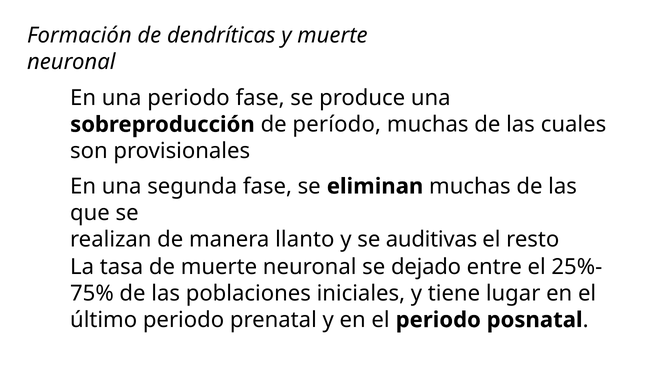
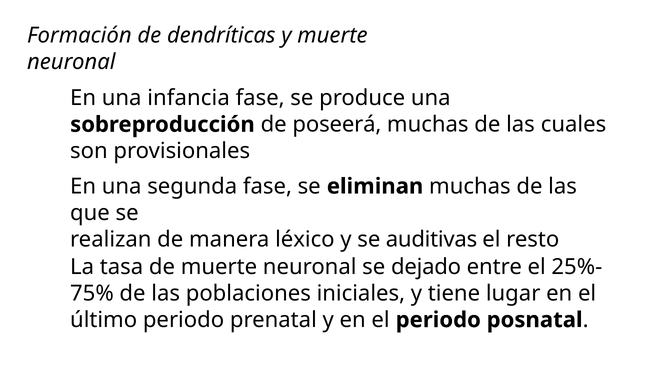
una periodo: periodo -> infancia (189, 98)
período: período -> poseerá (337, 125)
llanto: llanto -> léxico (305, 239)
